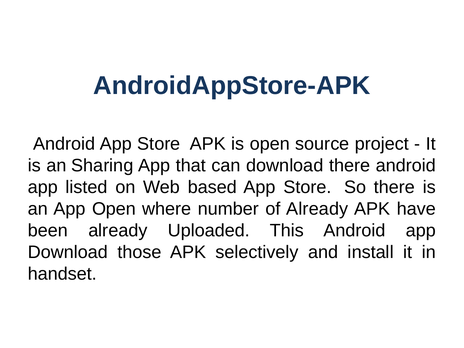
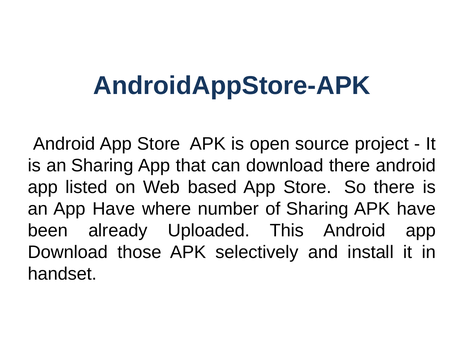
App Open: Open -> Have (114, 209)
of Already: Already -> Sharing (317, 209)
